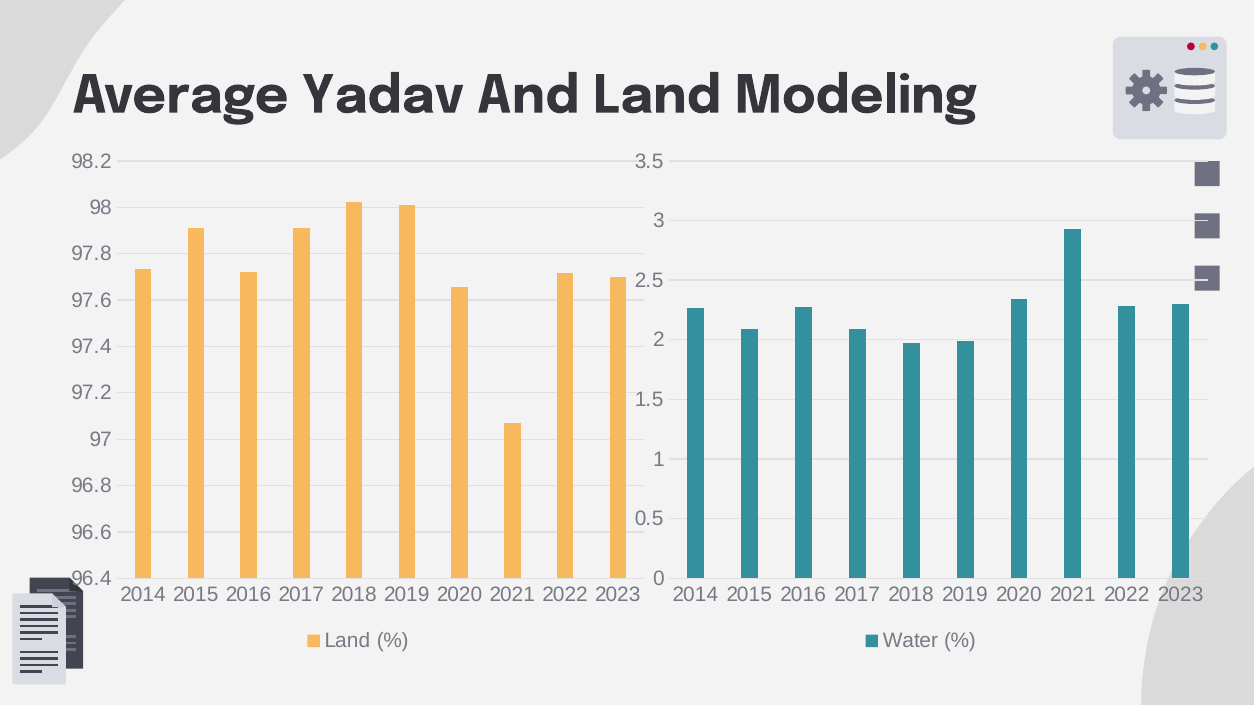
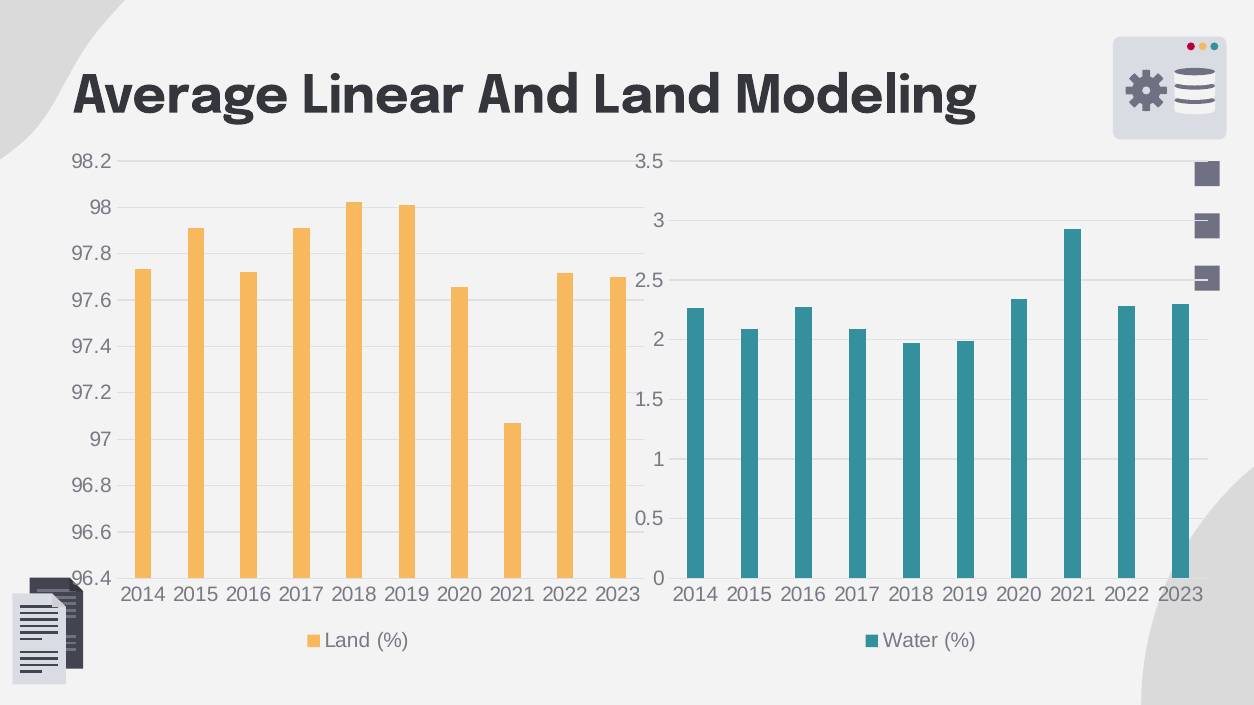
Yadav: Yadav -> Linear (383, 96)
